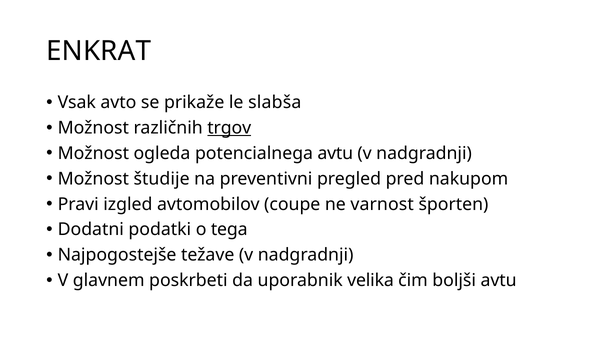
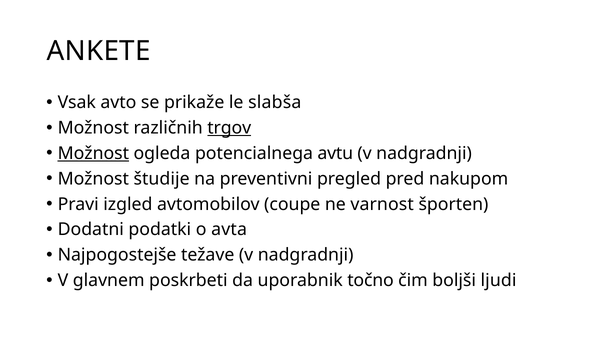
ENKRAT: ENKRAT -> ANKETE (99, 51)
Možnost underline: none -> present (93, 154)
tega: tega -> avta (229, 230)
velika: velika -> točno (371, 281)
boljši avtu: avtu -> ljudi (499, 281)
